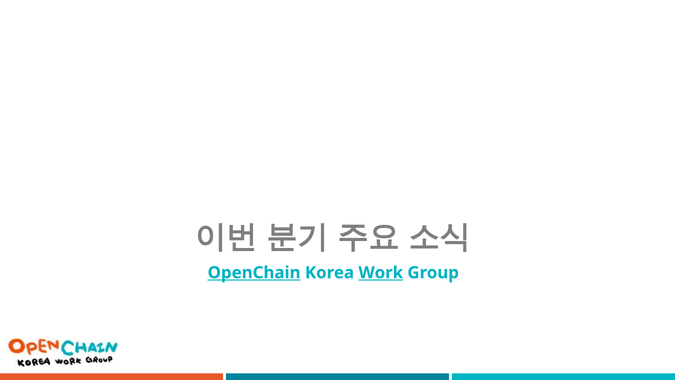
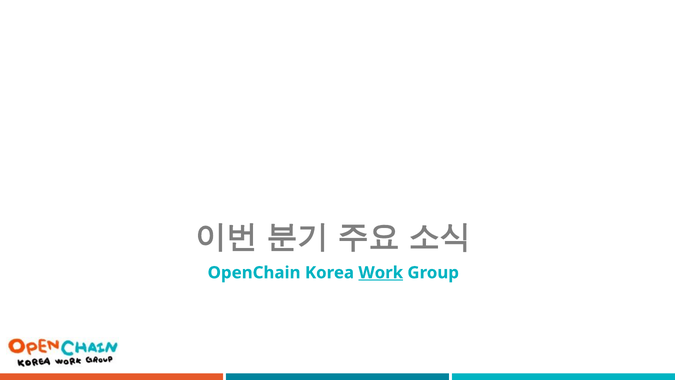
OpenChain underline: present -> none (254, 272)
